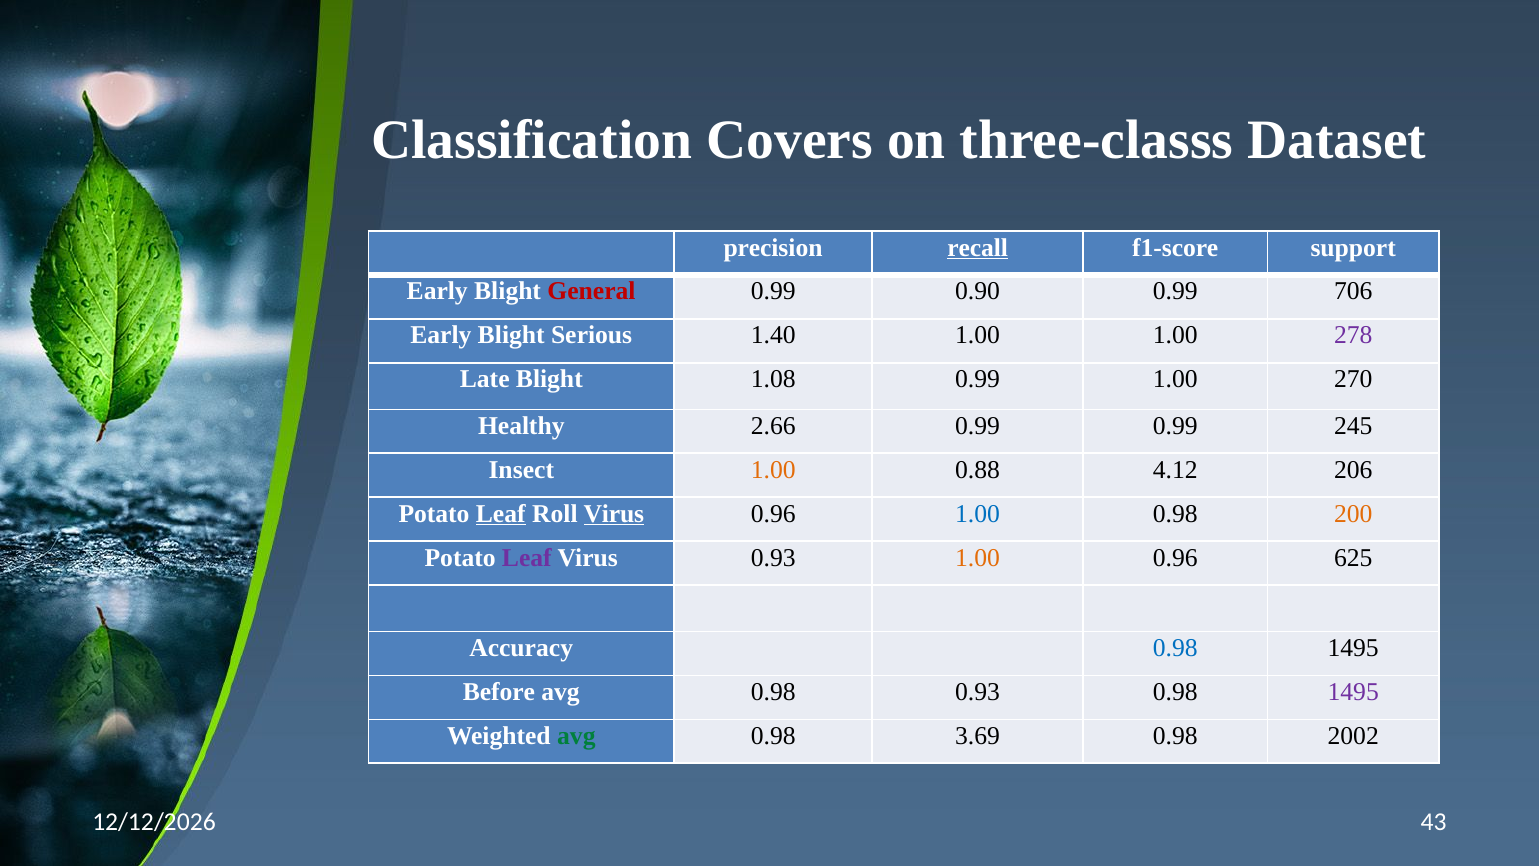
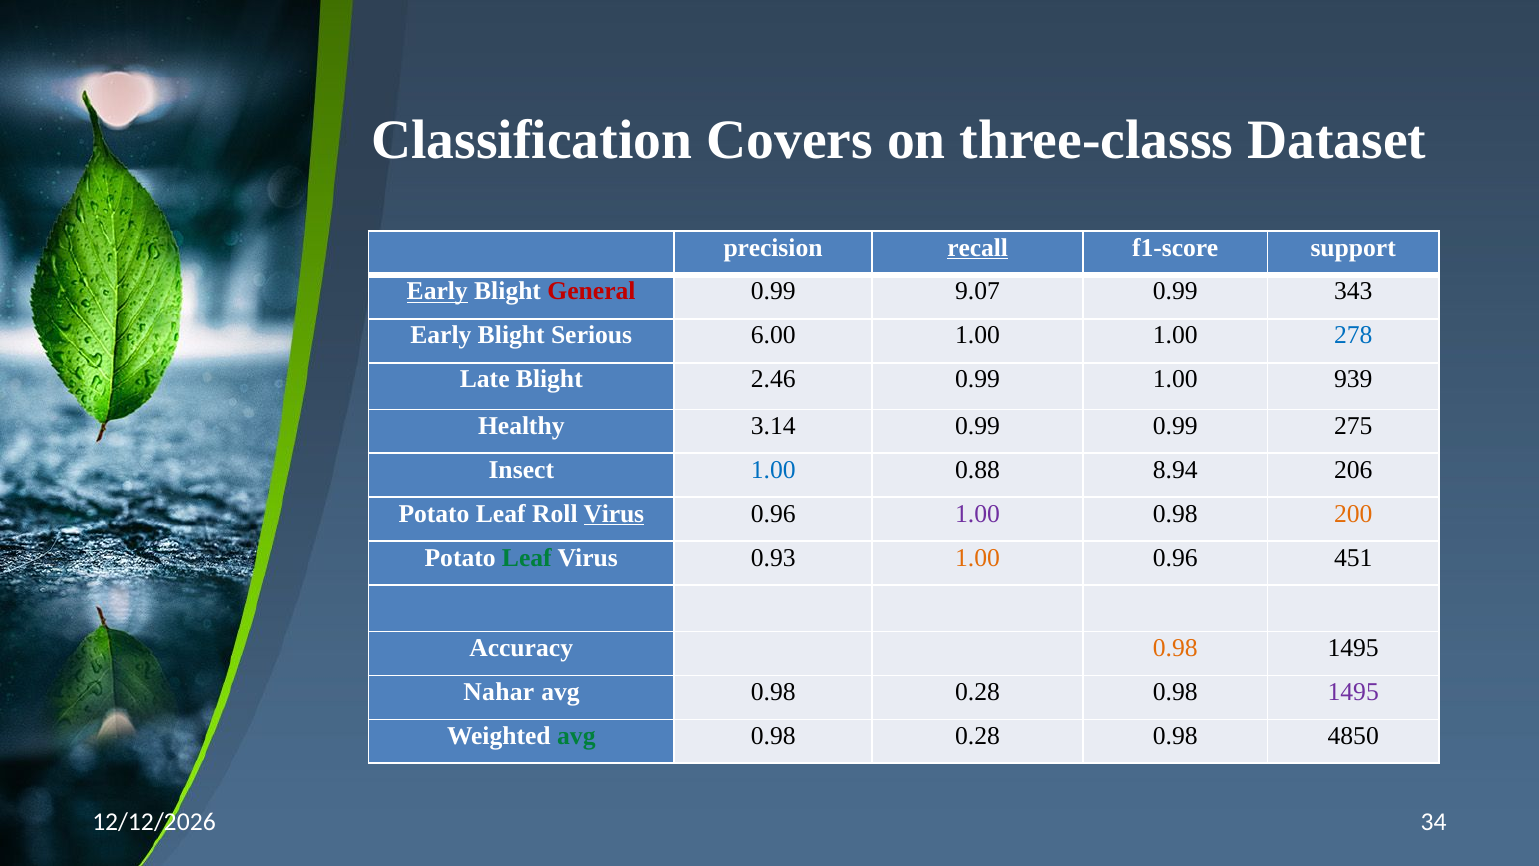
Early underline: none -> present (437, 291)
0.90: 0.90 -> 9.07 (978, 291)
706: 706 -> 343 (1353, 291)
1.40: 1.40 -> 6.00 (773, 335)
278 colour: purple -> blue (1353, 335)
1.08: 1.08 -> 2.46 (773, 379)
270: 270 -> 939 (1353, 379)
2.66: 2.66 -> 3.14 (773, 426)
245: 245 -> 275 (1353, 426)
1.00 colour: orange -> blue (773, 470)
4.12: 4.12 -> 8.94 (1175, 470)
Leaf underline: present -> none (501, 513)
1.00 colour: blue -> purple (978, 513)
Leaf colour: purple -> green (527, 557)
625: 625 -> 451 (1353, 557)
0.98 colour: blue -> orange (1175, 648)
Before: Before -> Nahar (499, 692)
0.93: 0.93 -> 0.28 (978, 692)
3.69: 3.69 -> 0.28 (978, 736)
2002: 2002 -> 4850 (1353, 736)
43: 43 -> 34 (1434, 822)
